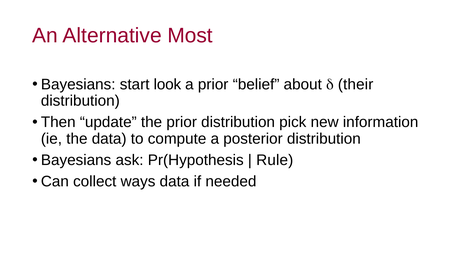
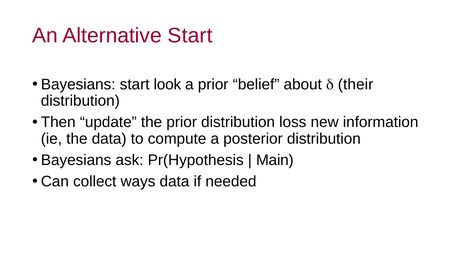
Alternative Most: Most -> Start (190, 36)
pick: pick -> loss (293, 122)
Rule: Rule -> Main (275, 160)
